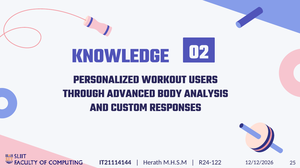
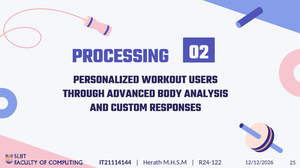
KNOWLEDGE: KNOWLEDGE -> PROCESSING (120, 56)
